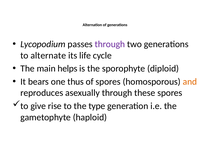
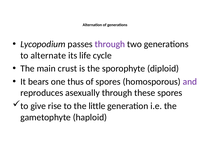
helps: helps -> crust (67, 68)
and colour: orange -> purple (190, 81)
type: type -> little (97, 106)
